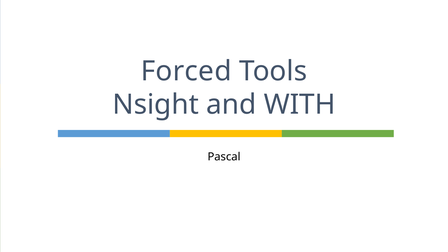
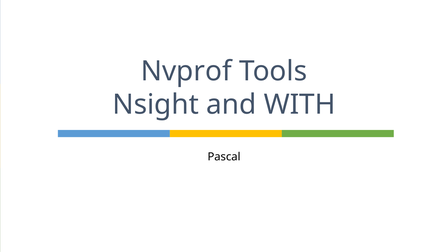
Forced: Forced -> Nvprof (186, 71)
